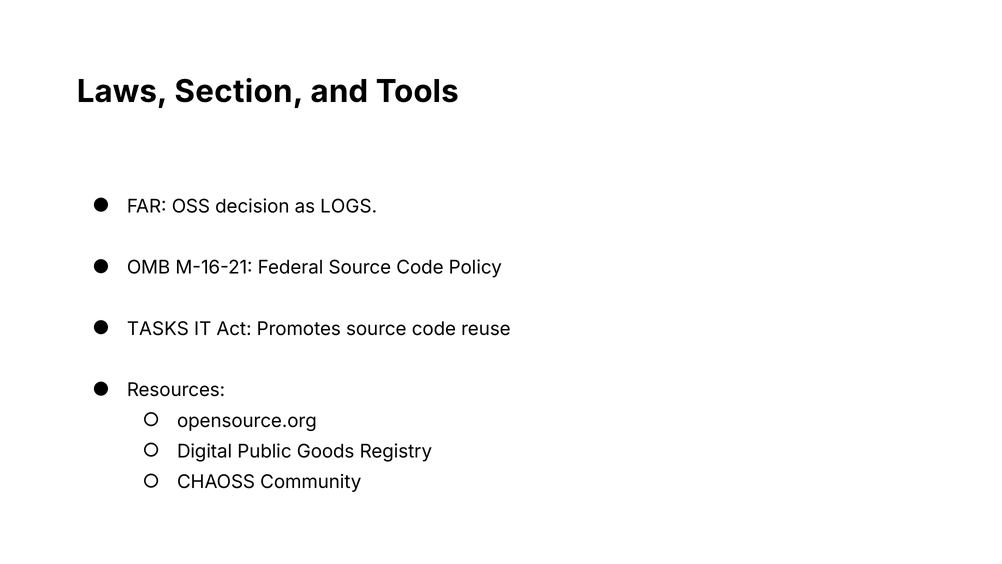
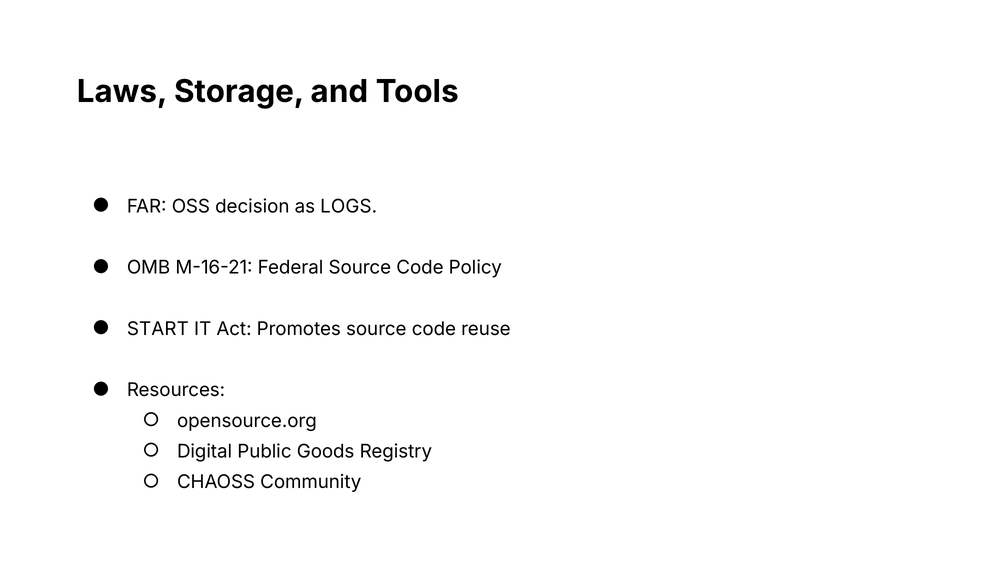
Section: Section -> Storage (239, 92)
TASKS: TASKS -> START (158, 329)
